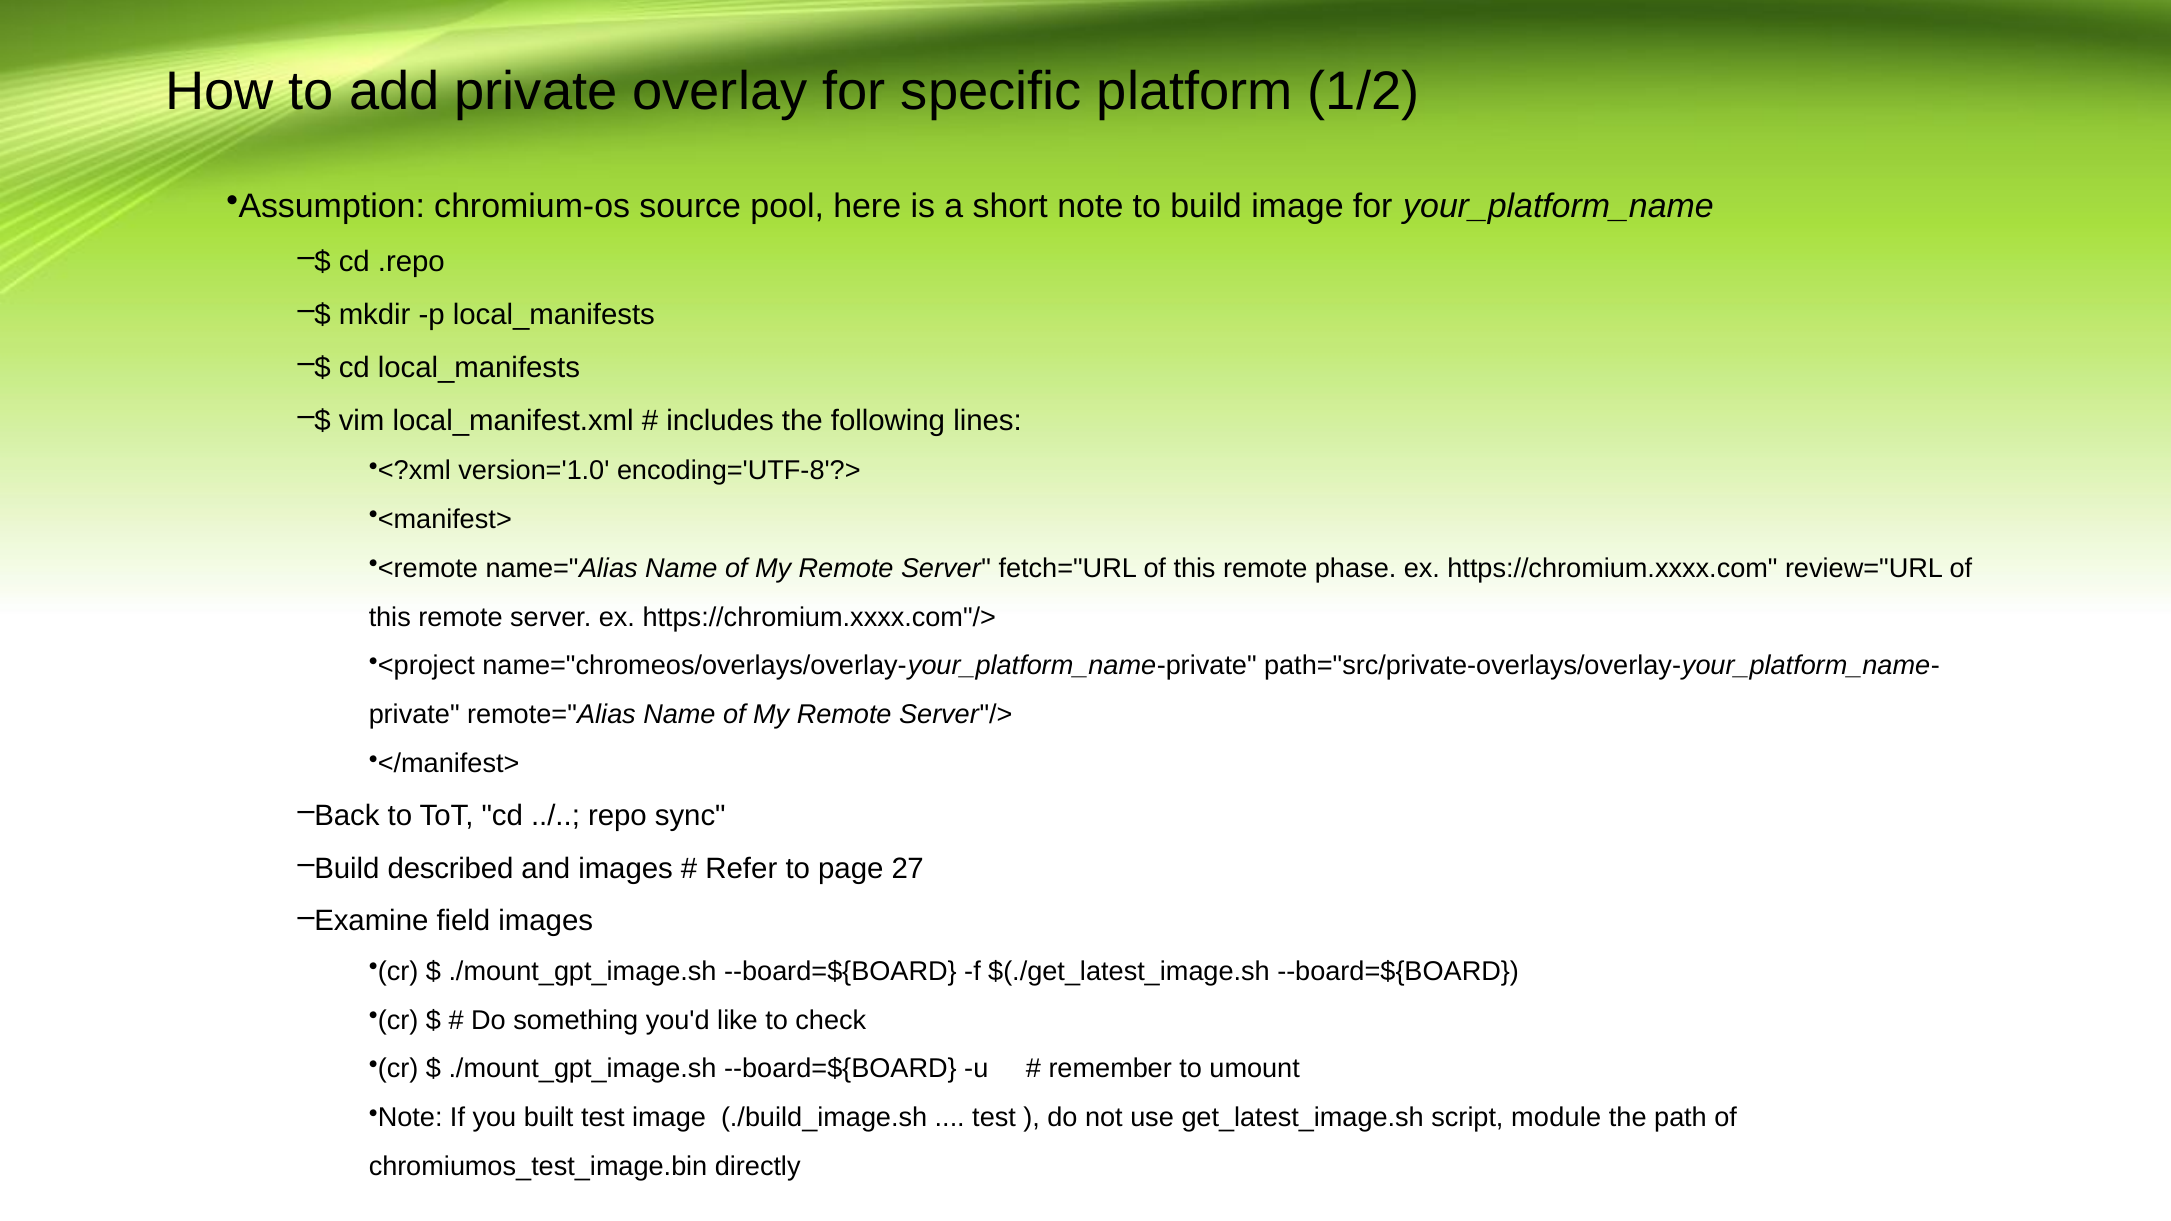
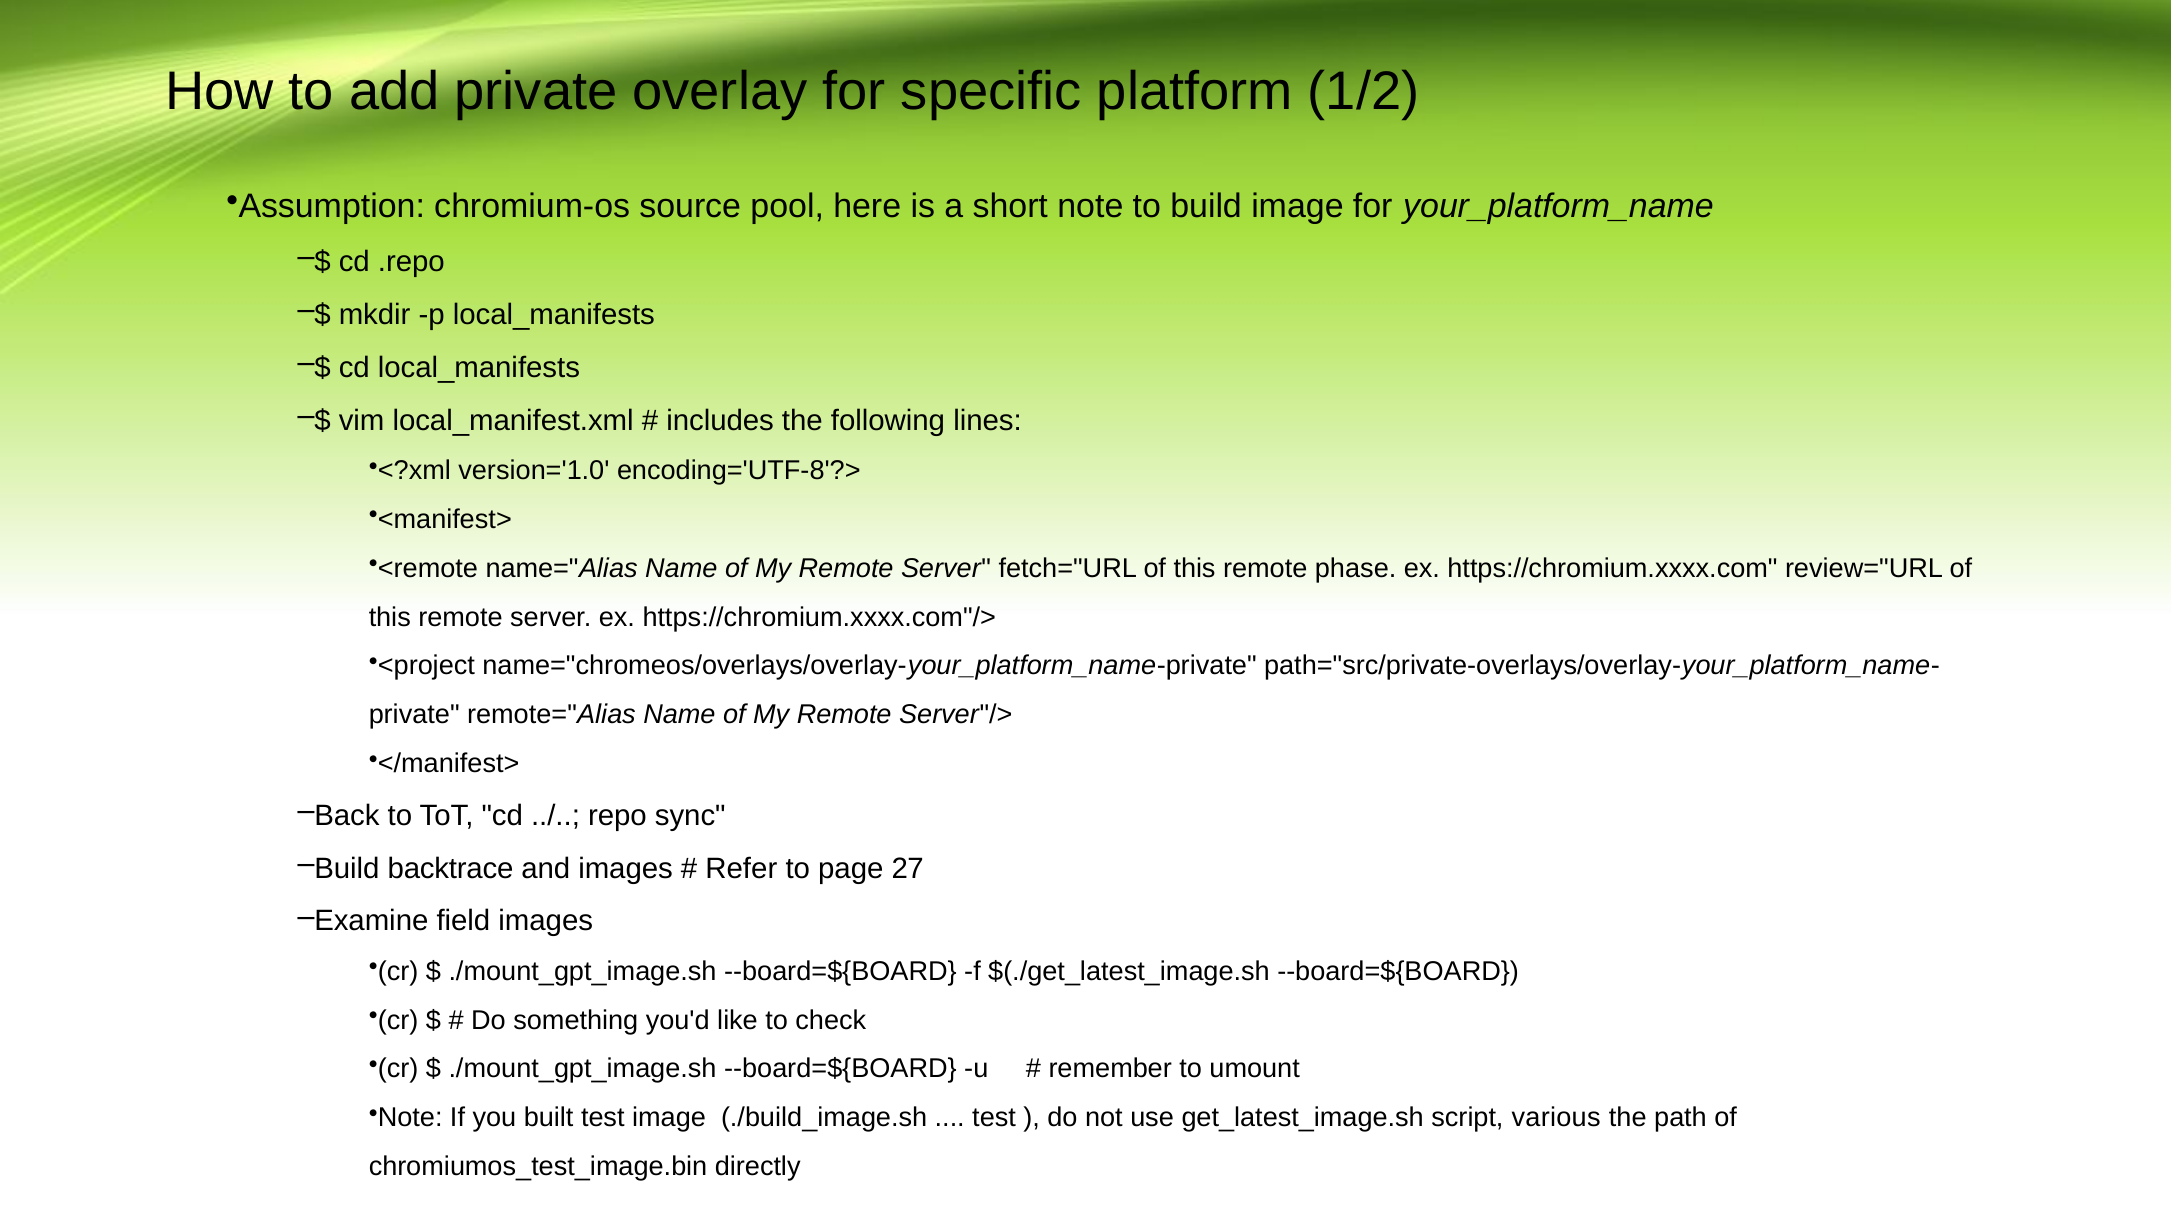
described: described -> backtrace (450, 868)
module: module -> various (1556, 1118)
